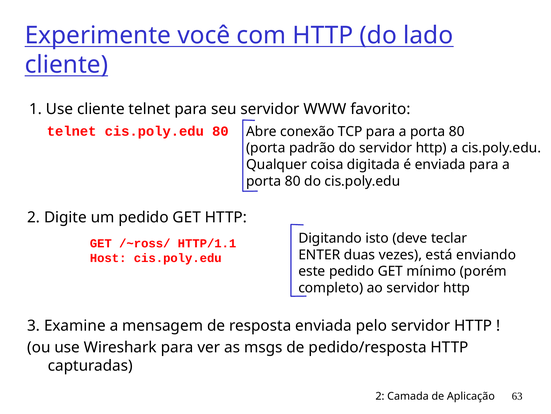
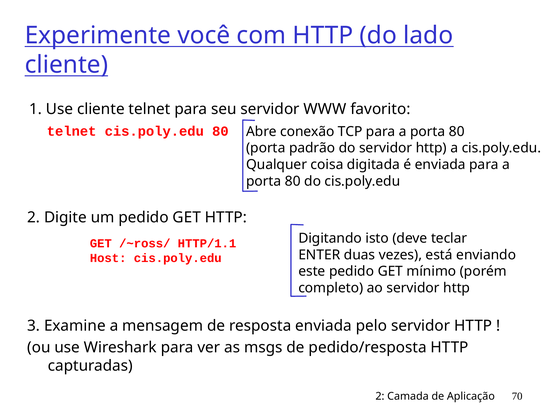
63: 63 -> 70 (517, 396)
